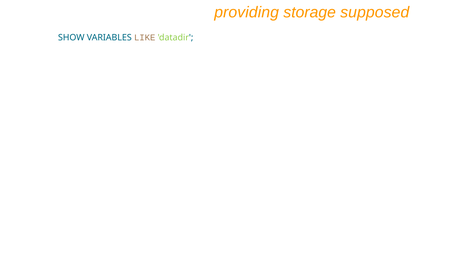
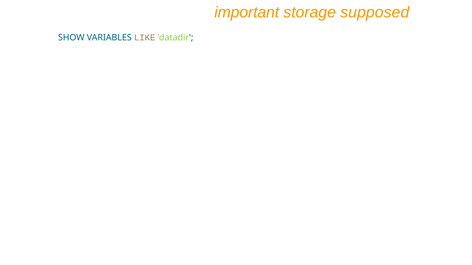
providing: providing -> important (247, 12)
